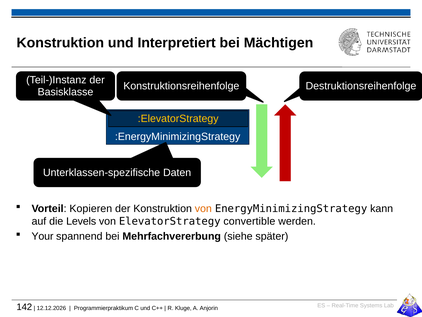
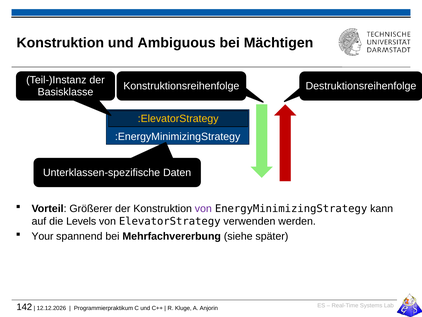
Interpretiert: Interpretiert -> Ambiguous (177, 43)
Kopieren: Kopieren -> Größerer (91, 208)
von colour: orange -> purple (203, 208)
convertible: convertible -> verwenden (249, 221)
